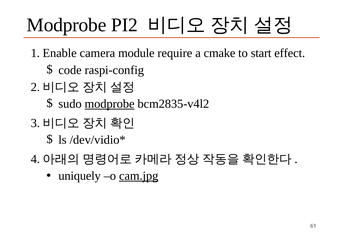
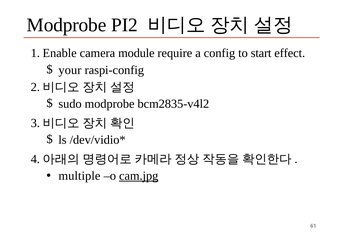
cmake: cmake -> config (219, 53)
code: code -> your (70, 70)
modprobe underline: present -> none (110, 104)
uniquely: uniquely -> multiple (79, 176)
